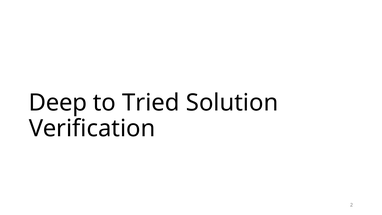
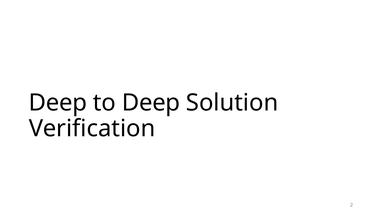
to Tried: Tried -> Deep (151, 103)
